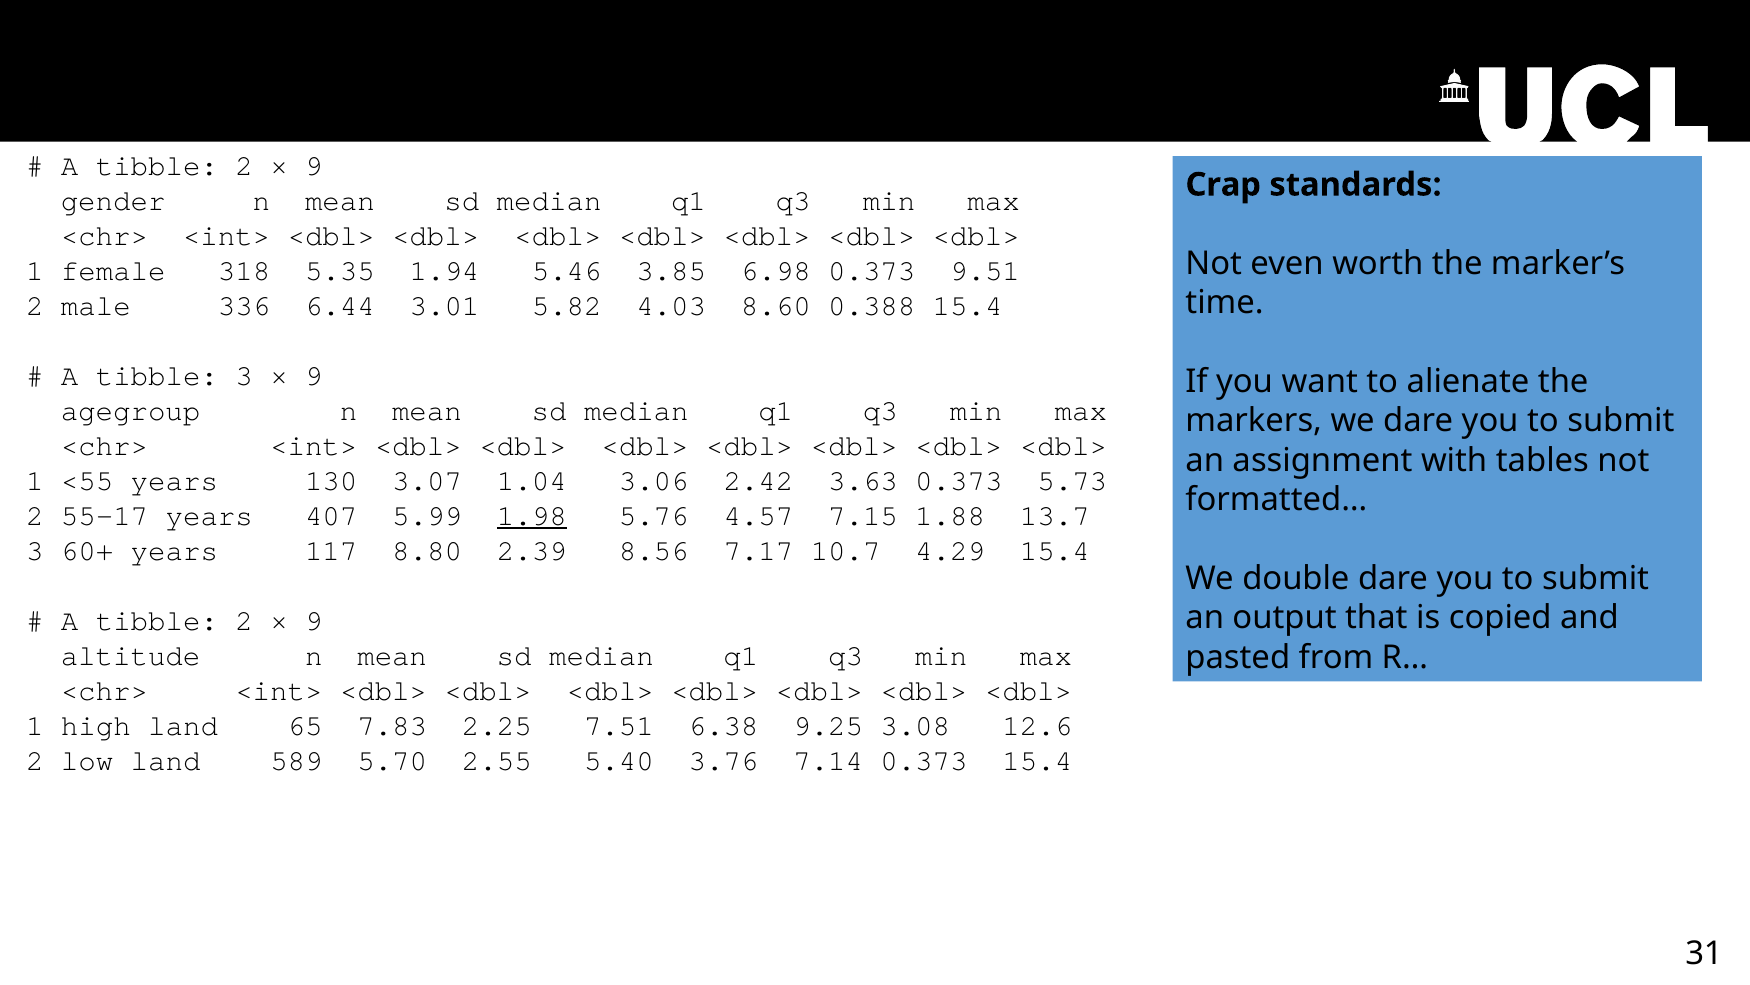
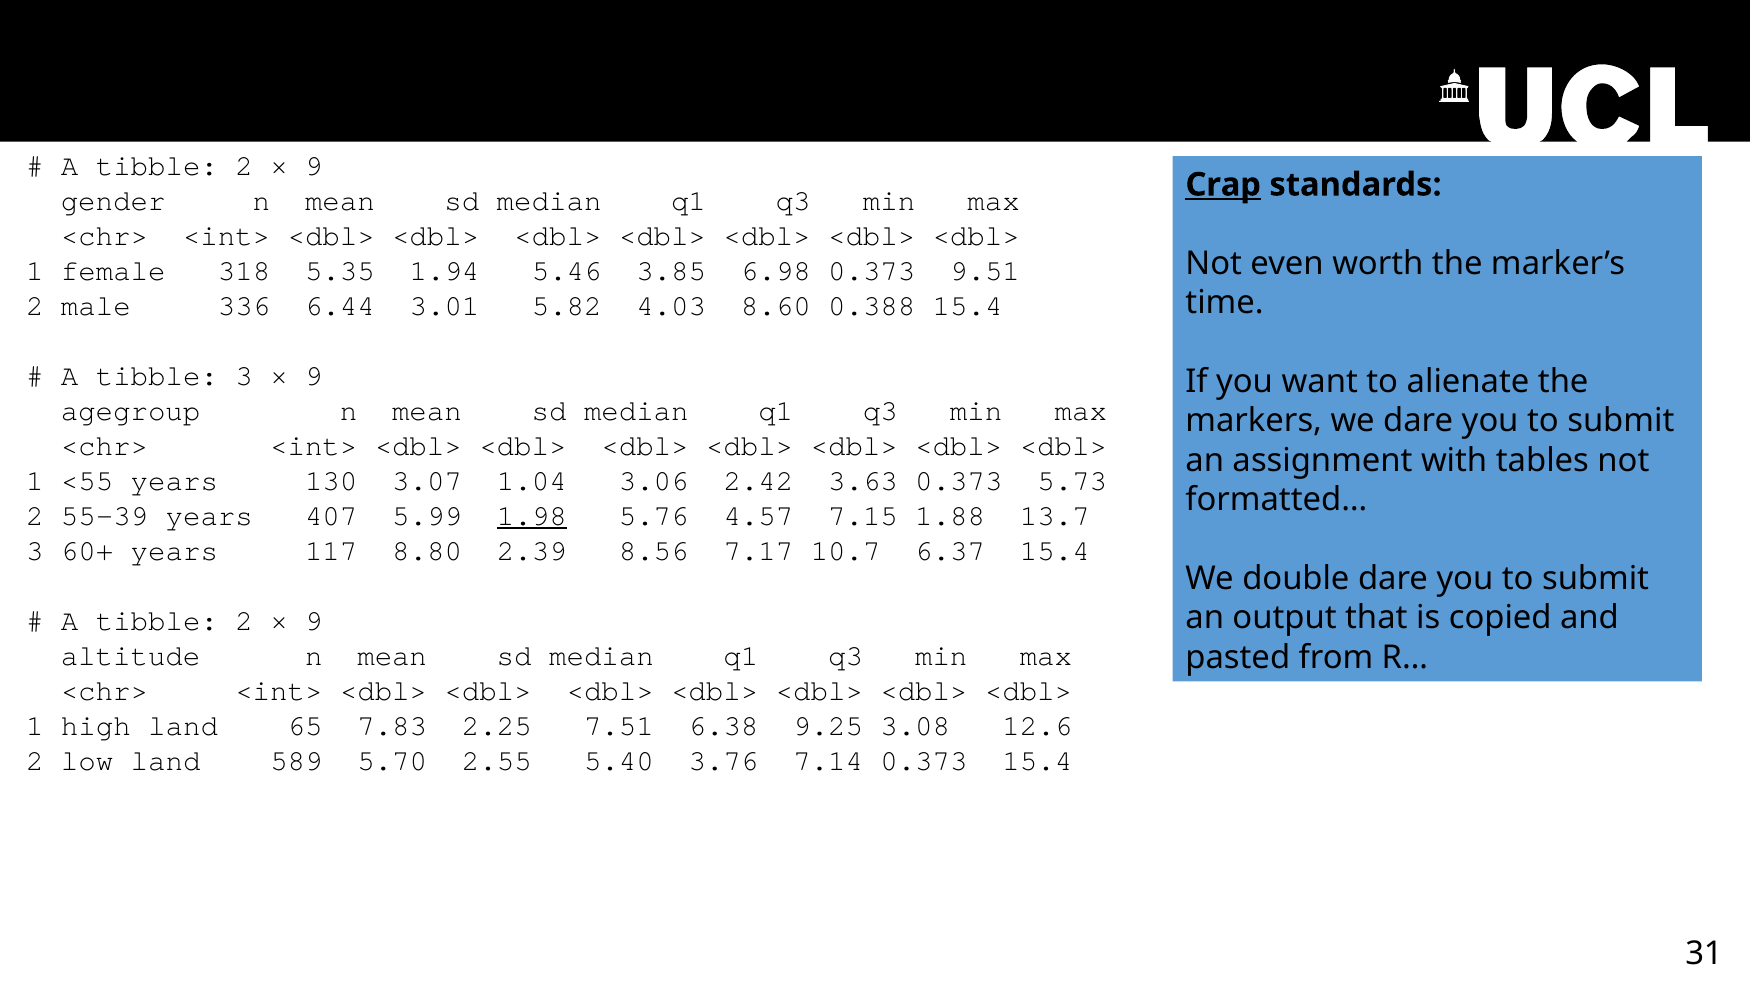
Crap underline: none -> present (1223, 185)
55-17: 55-17 -> 55-39 (105, 515)
4.29: 4.29 -> 6.37 (950, 550)
